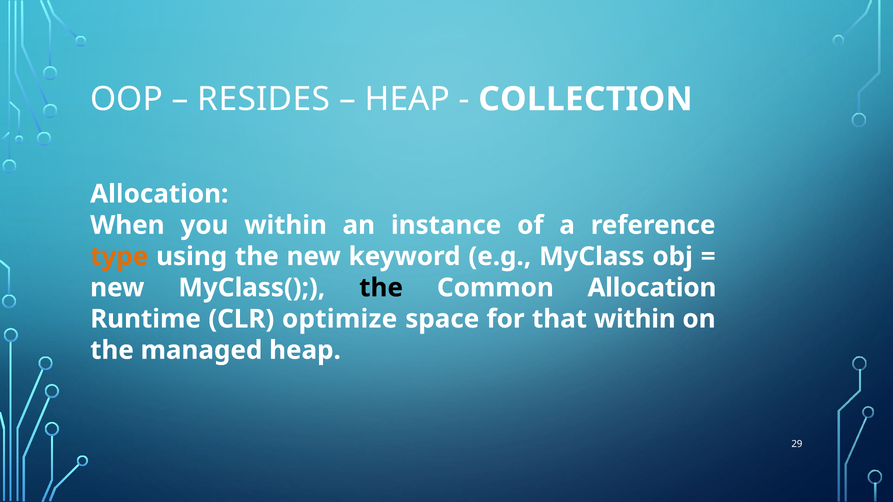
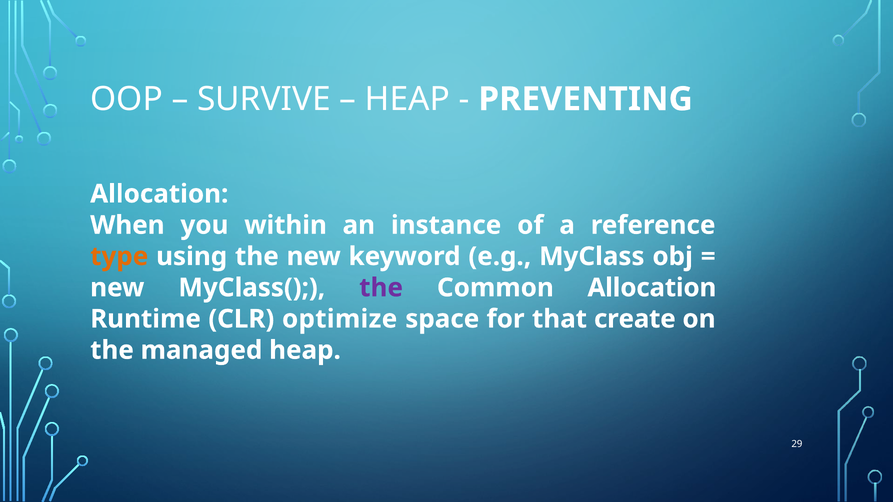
RESIDES: RESIDES -> SURVIVE (264, 99)
COLLECTION: COLLECTION -> PREVENTING (586, 99)
the colour: black -> purple (381, 288)
that within: within -> create (635, 319)
